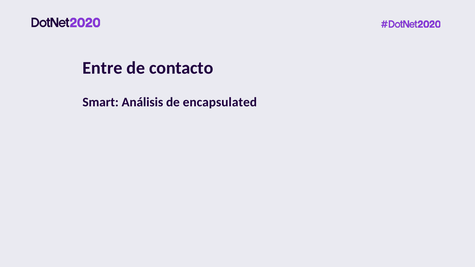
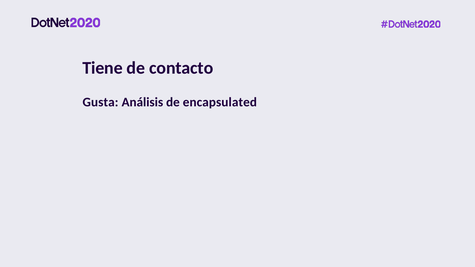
Entre: Entre -> Tiene (103, 68)
Smart: Smart -> Gusta (100, 102)
